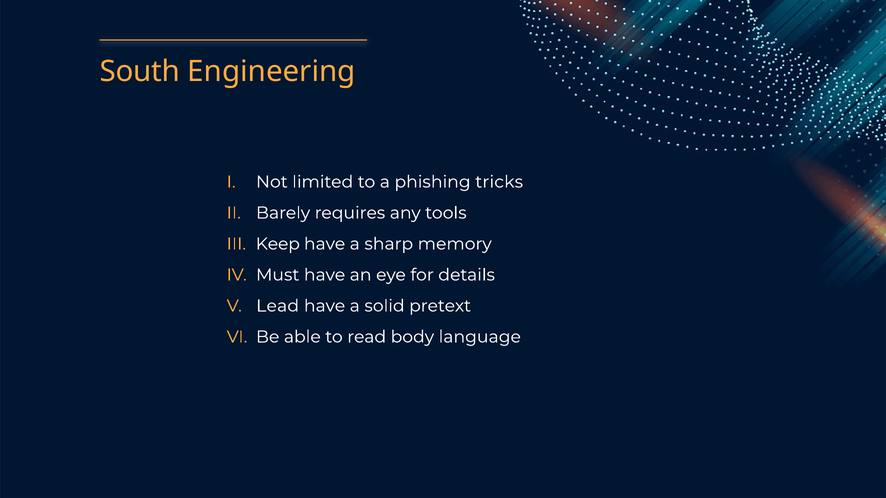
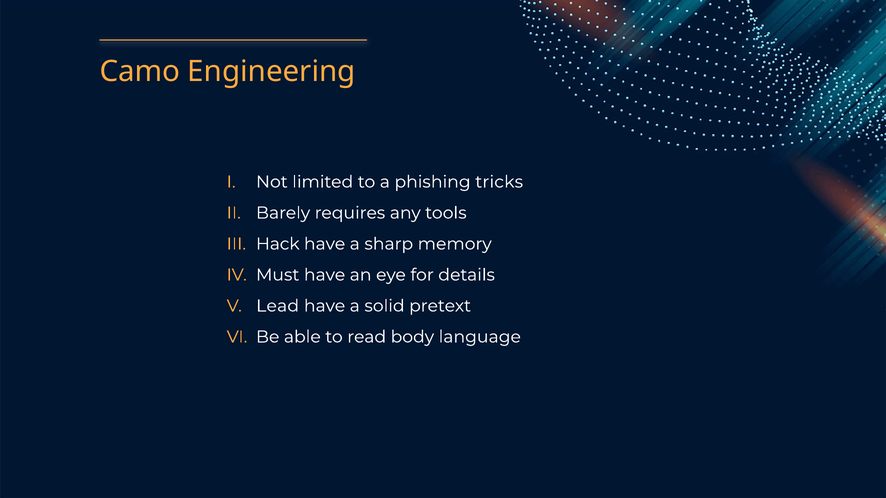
South: South -> Camo (140, 72)
Keep: Keep -> Hack (278, 244)
